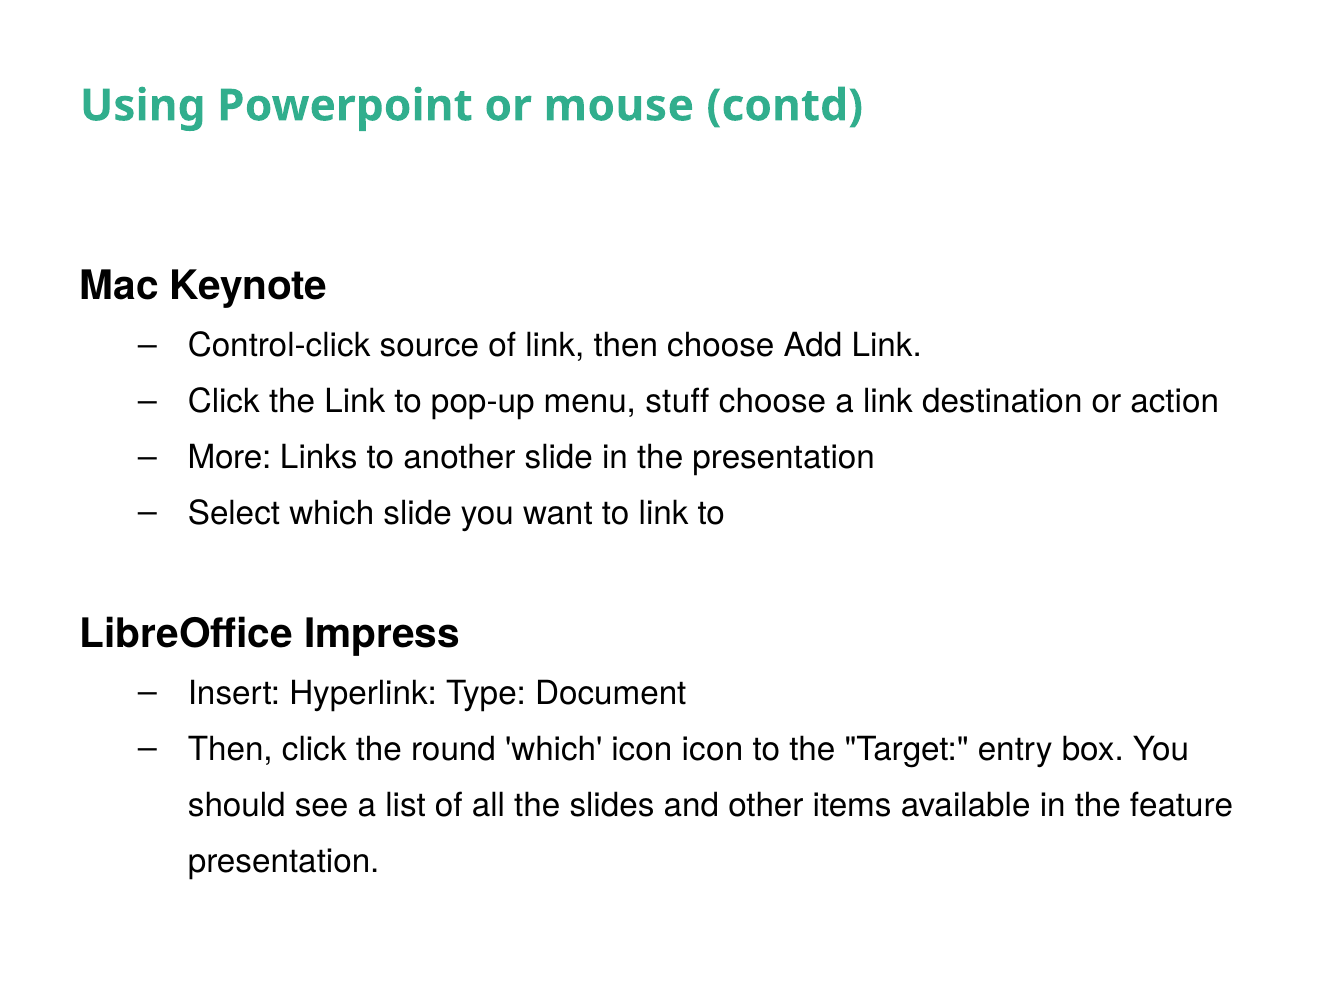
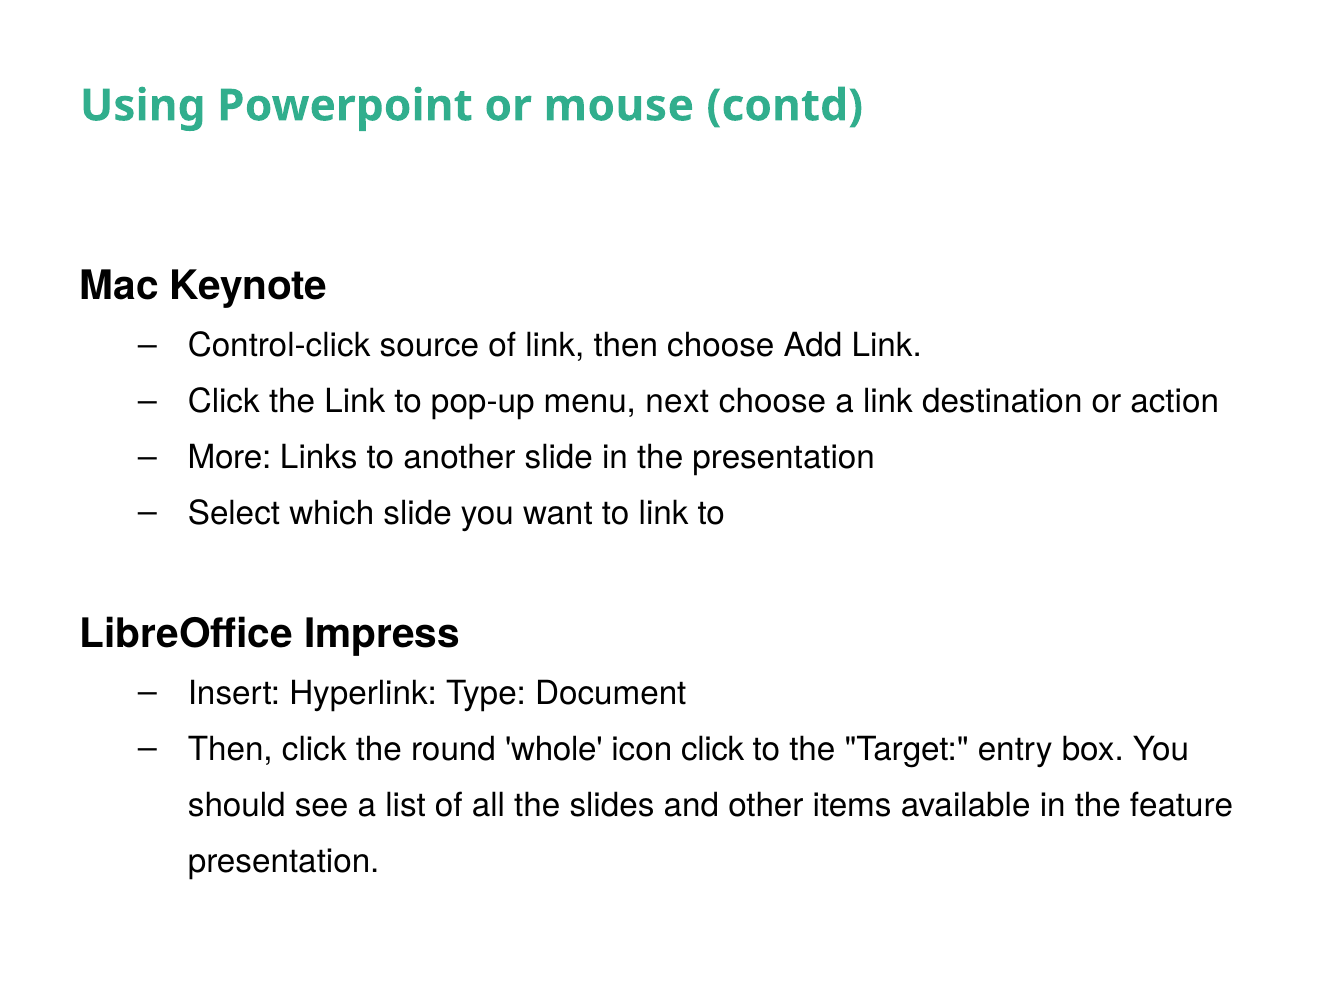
stuff: stuff -> next (677, 402)
round which: which -> whole (554, 749)
icon icon: icon -> click (713, 749)
